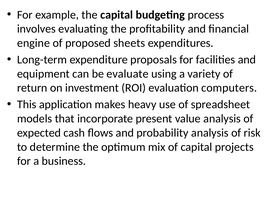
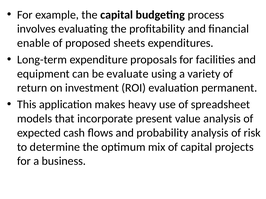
engine: engine -> enable (34, 43)
computers: computers -> permanent (229, 88)
